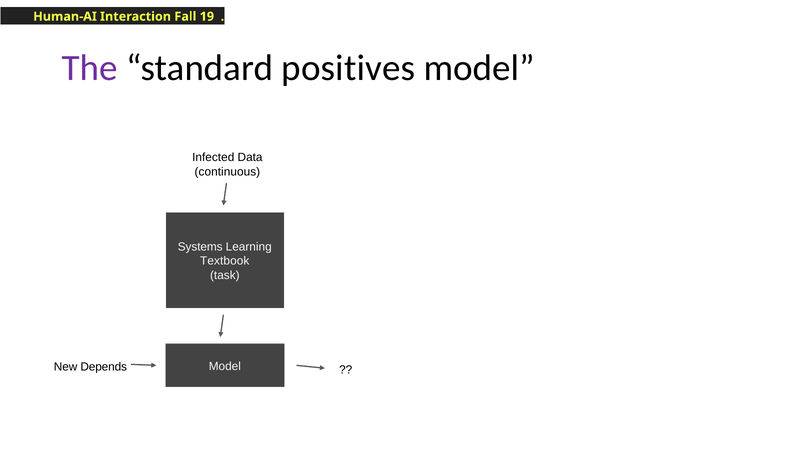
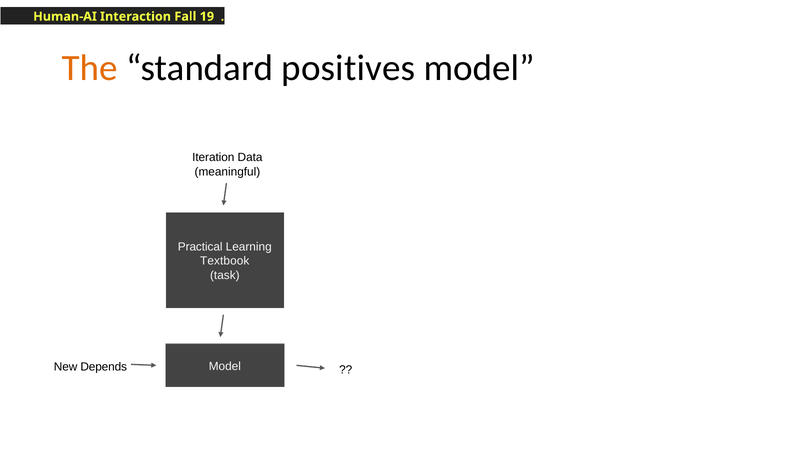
The colour: purple -> orange (90, 68)
Infected: Infected -> Iteration (213, 158)
continuous: continuous -> meaningful (227, 172)
Systems: Systems -> Practical (200, 247)
